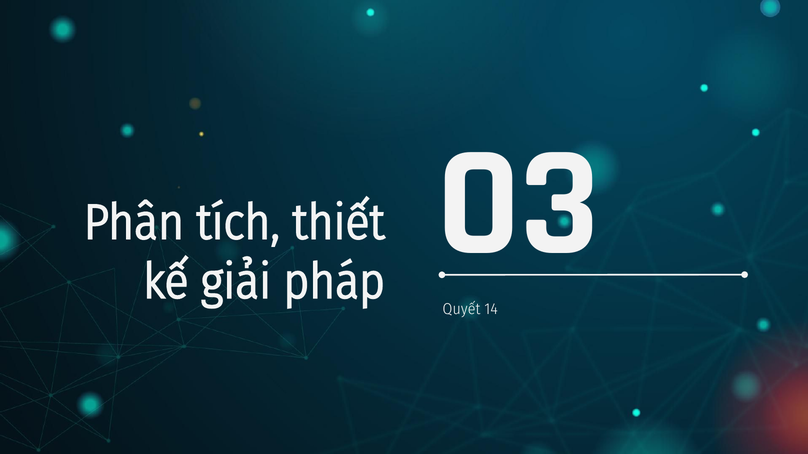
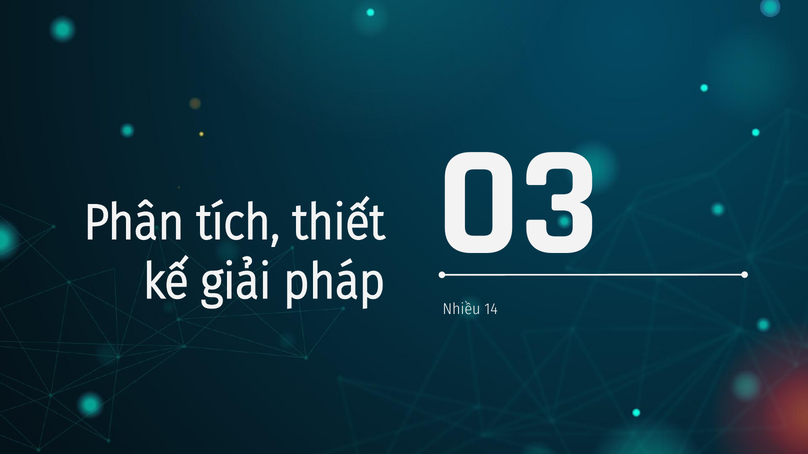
Quyết: Quyết -> Nhiều (462, 309)
